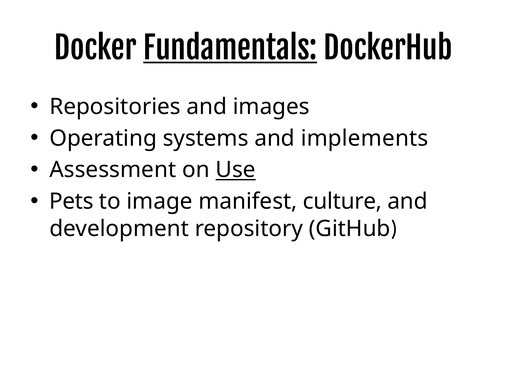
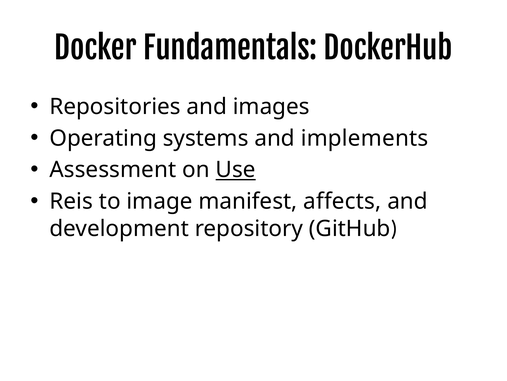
Fundamentals underline: present -> none (230, 49)
Pets: Pets -> Reis (71, 201)
culture: culture -> affects (342, 201)
